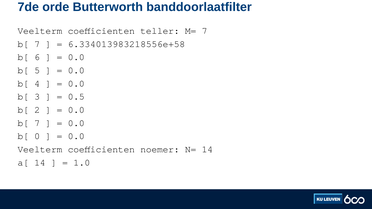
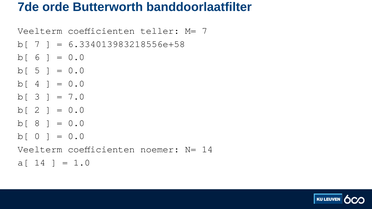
0.5: 0.5 -> 7.0 (76, 97)
7: 7 -> 8 (37, 123)
